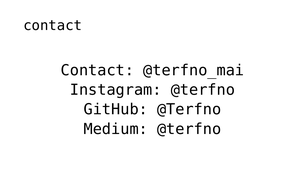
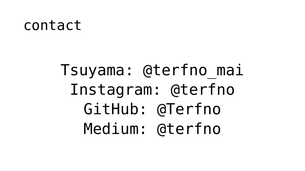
Contact: Contact -> Tsuyama (97, 71)
